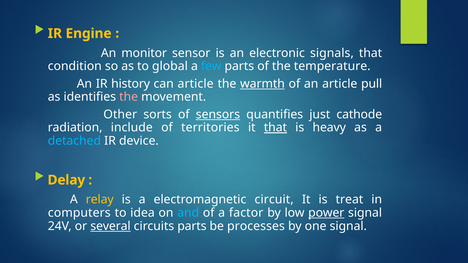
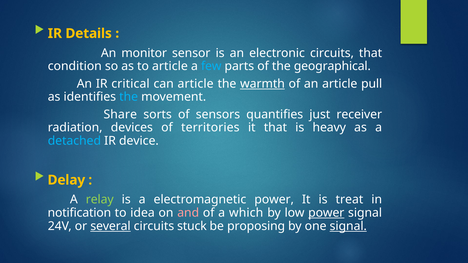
Engine: Engine -> Details (89, 33)
electronic signals: signals -> circuits (332, 53)
to global: global -> article (170, 66)
temperature: temperature -> geographical (332, 66)
history: history -> critical (130, 84)
the colour: pink -> light blue (129, 97)
Other: Other -> Share (120, 115)
sensors underline: present -> none (218, 115)
cathode: cathode -> receiver (359, 115)
include: include -> devices (132, 128)
that underline: present -> none (275, 128)
relay colour: yellow -> light green (100, 200)
electromagnetic circuit: circuit -> power (274, 200)
computers: computers -> notification (79, 213)
and colour: light blue -> pink (188, 213)
factor: factor -> which (246, 213)
circuits parts: parts -> stuck (192, 226)
processes: processes -> proposing (256, 226)
signal underline: none -> present (348, 226)
